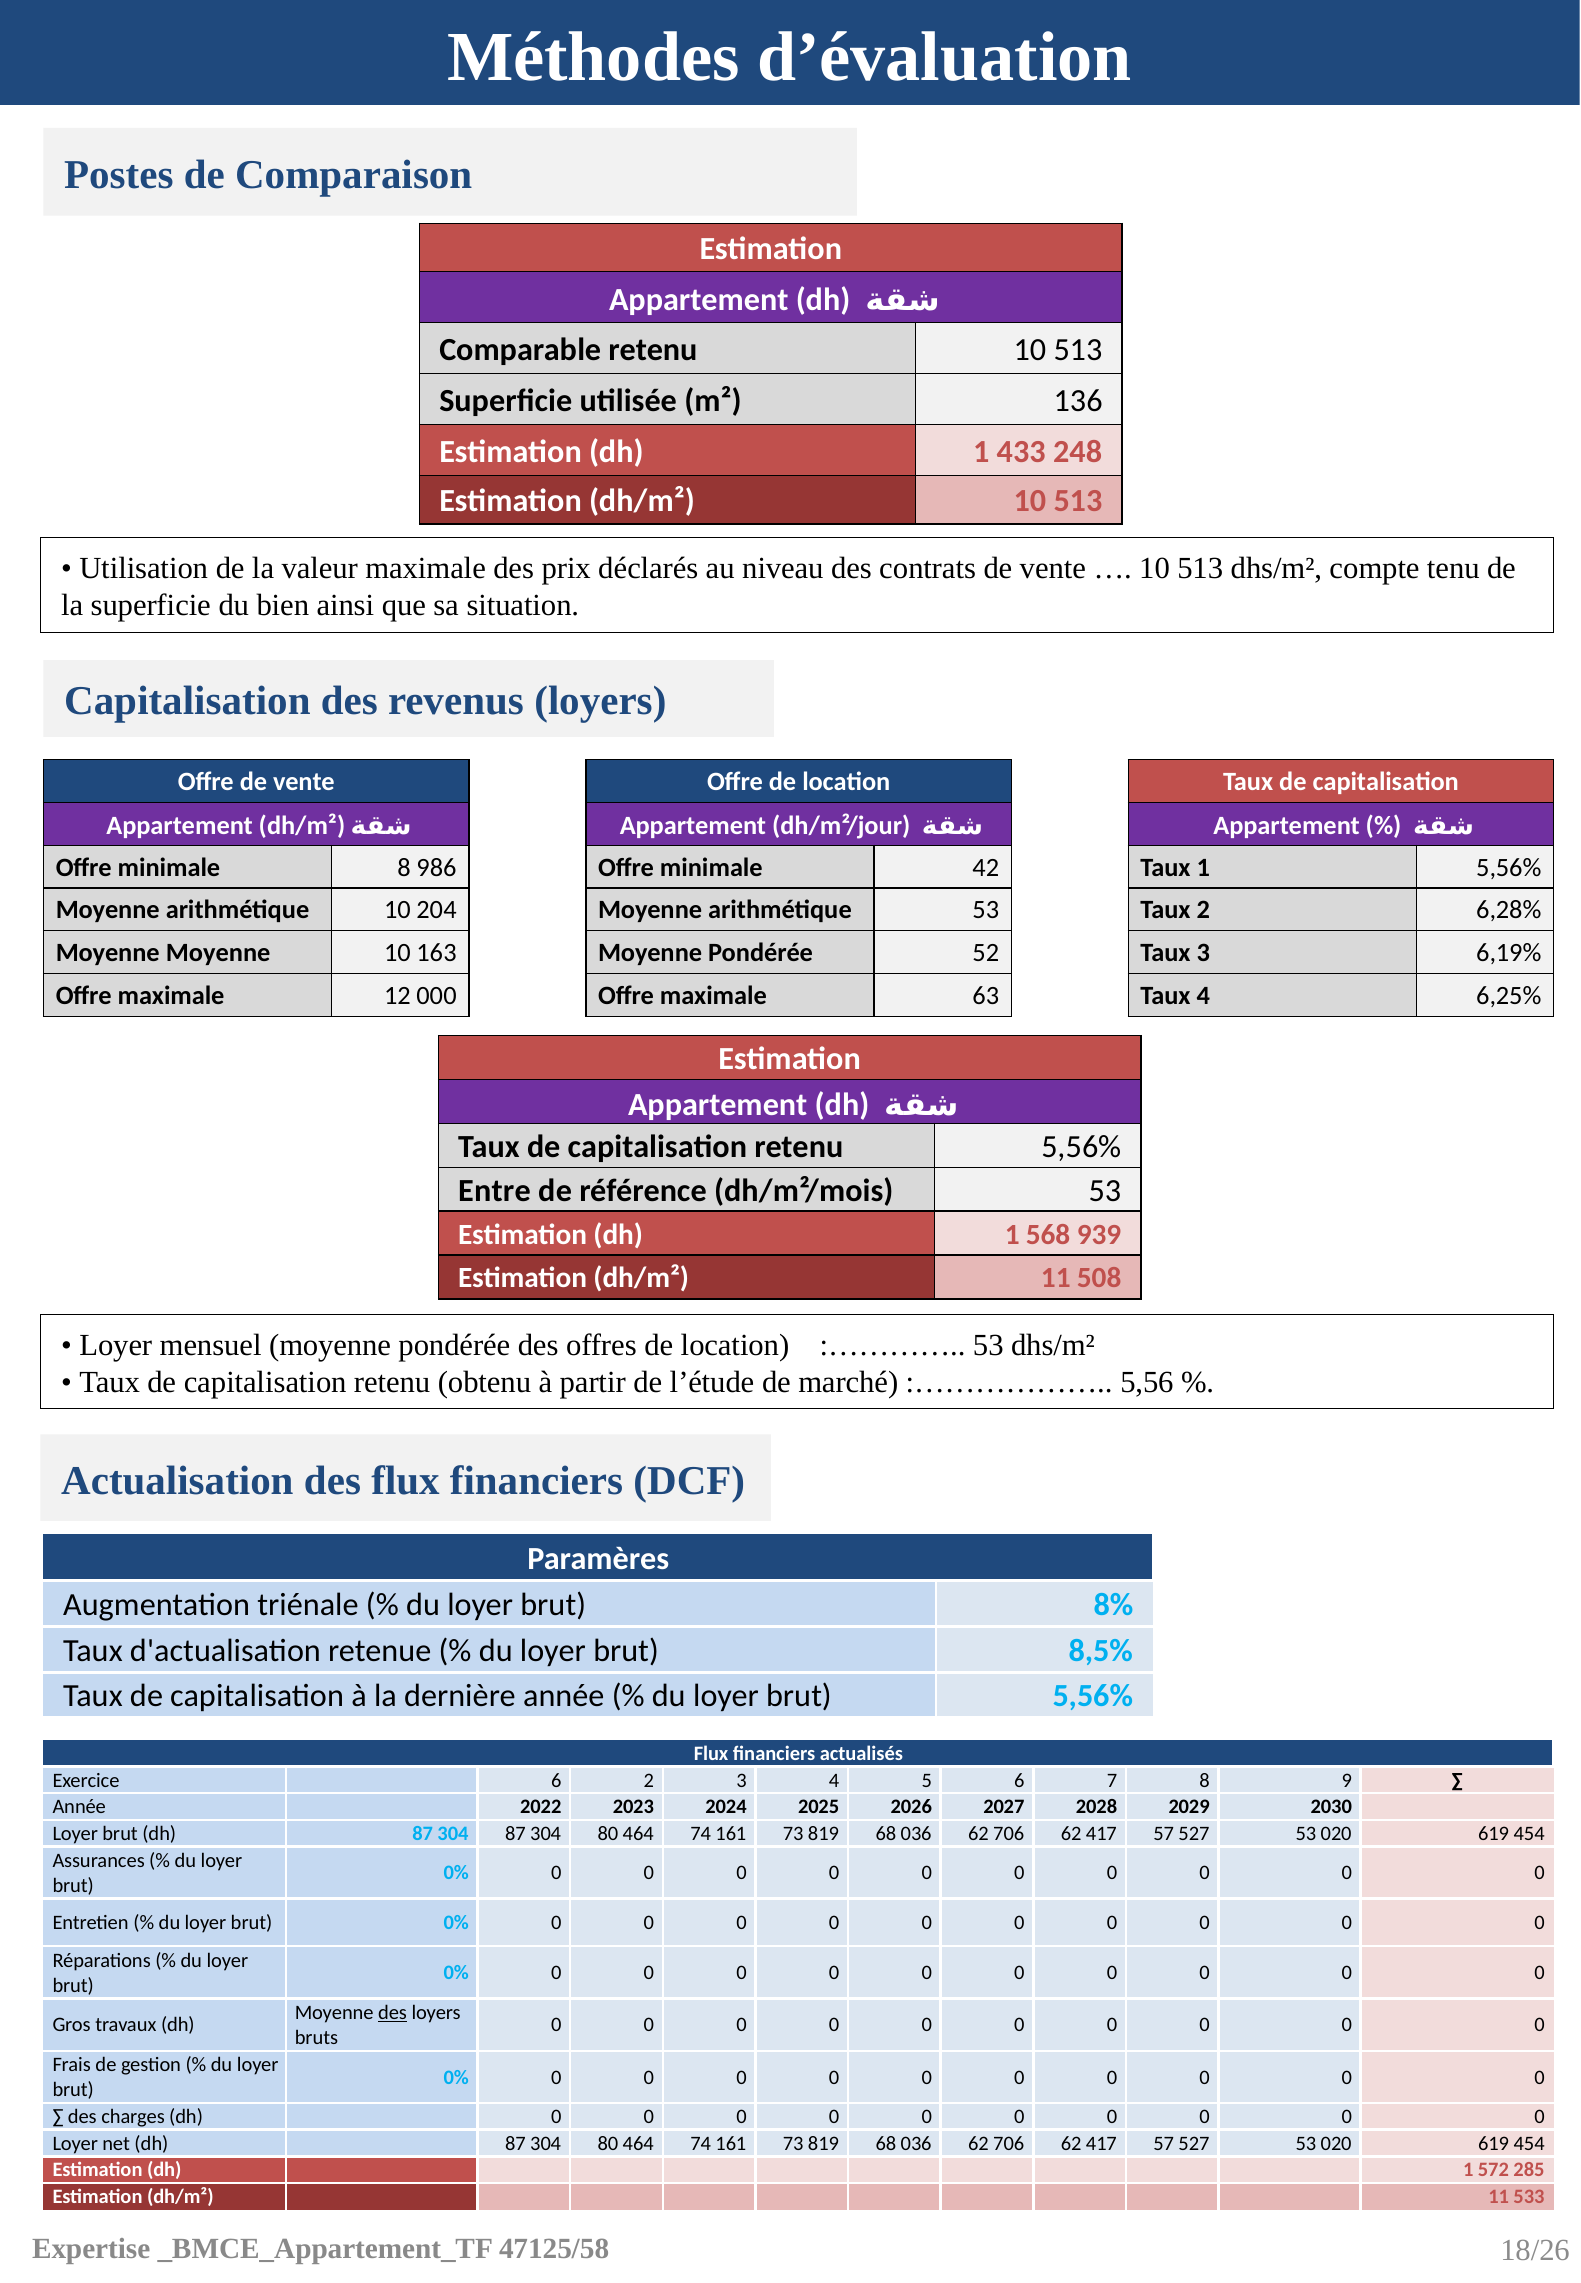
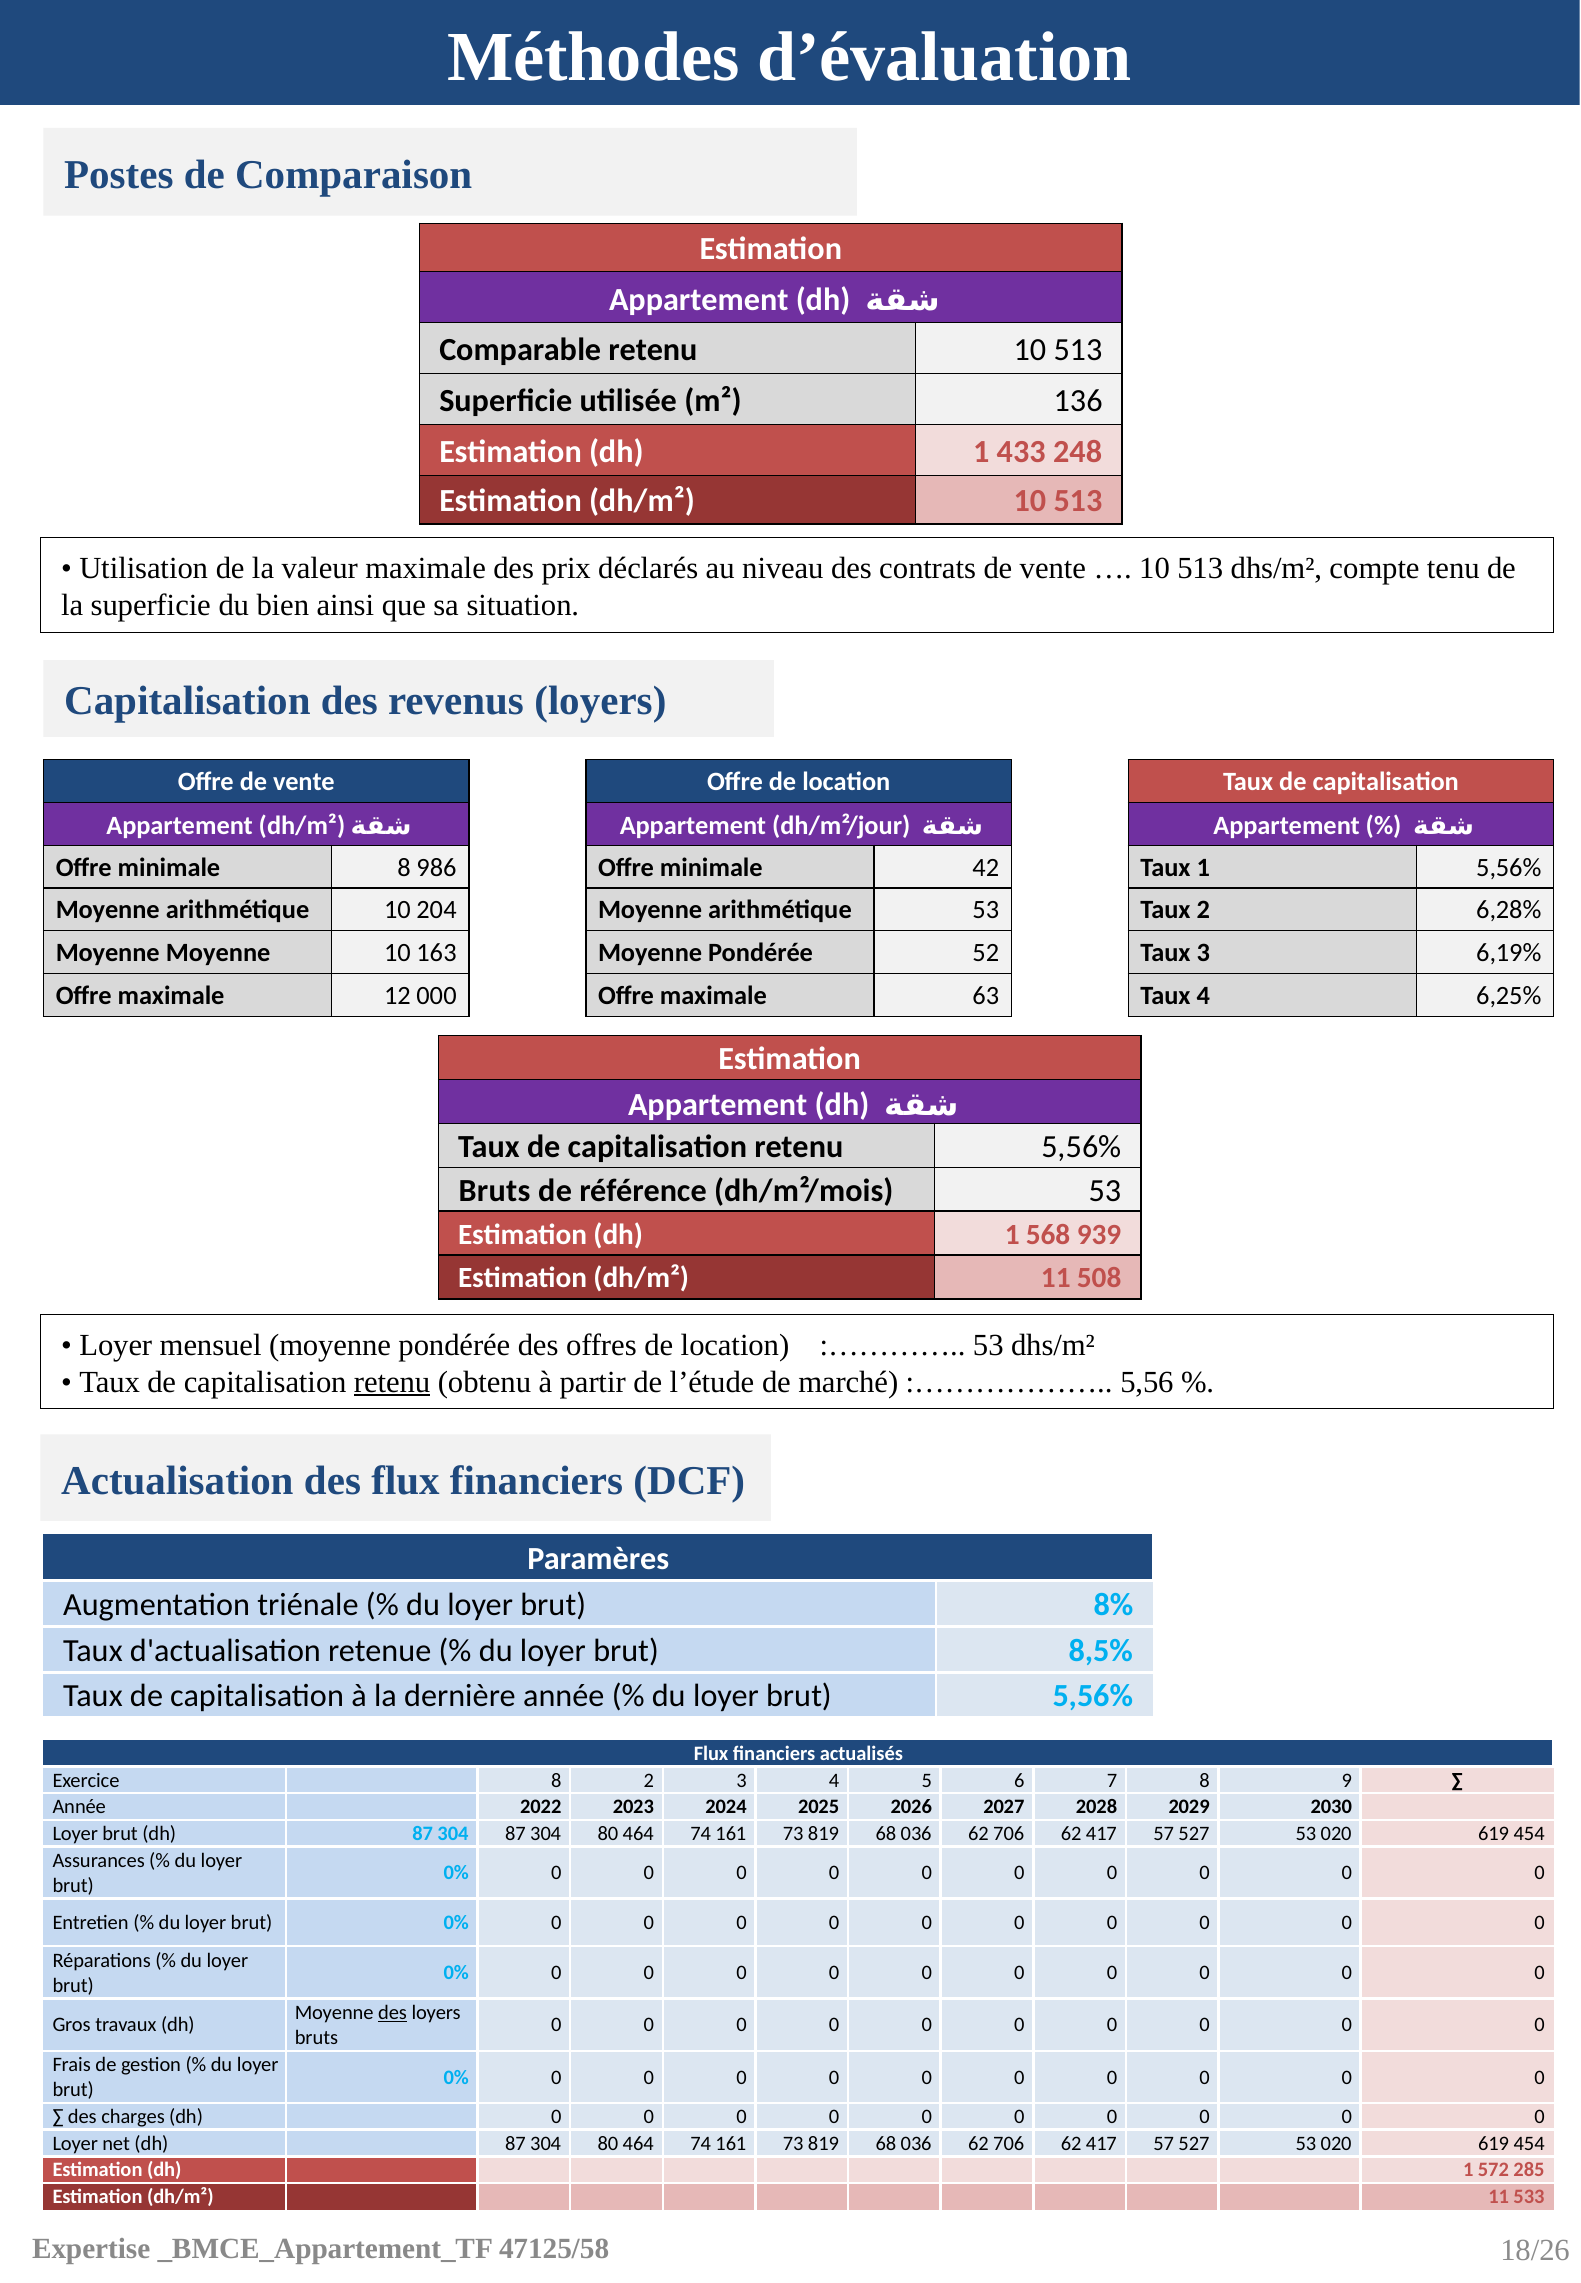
Entre: Entre -> Bruts (494, 1191)
retenu underline: none -> present (392, 1383)
Exercice 6: 6 -> 8 (556, 1781)
